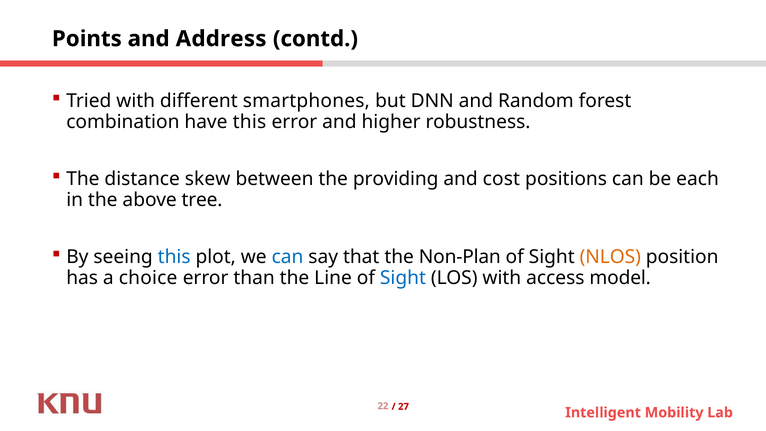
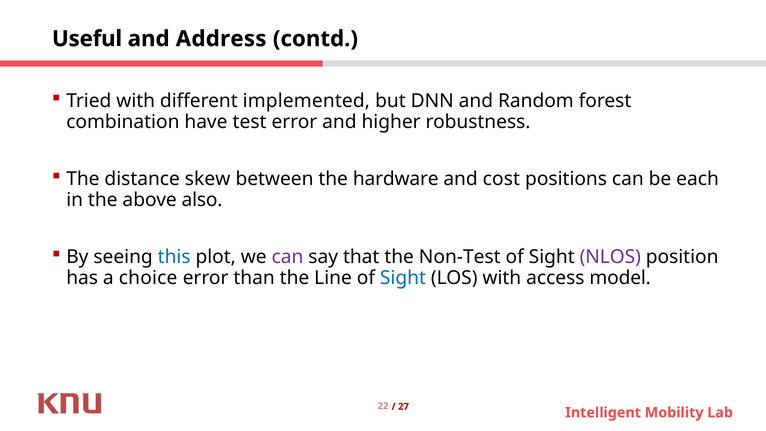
Points: Points -> Useful (87, 39)
smartphones: smartphones -> implemented (306, 101)
have this: this -> test (250, 122)
providing: providing -> hardware (396, 179)
tree: tree -> also (202, 200)
can colour: blue -> purple (288, 257)
Non-Plan: Non-Plan -> Non-Test (460, 257)
NLOS colour: orange -> purple (610, 257)
